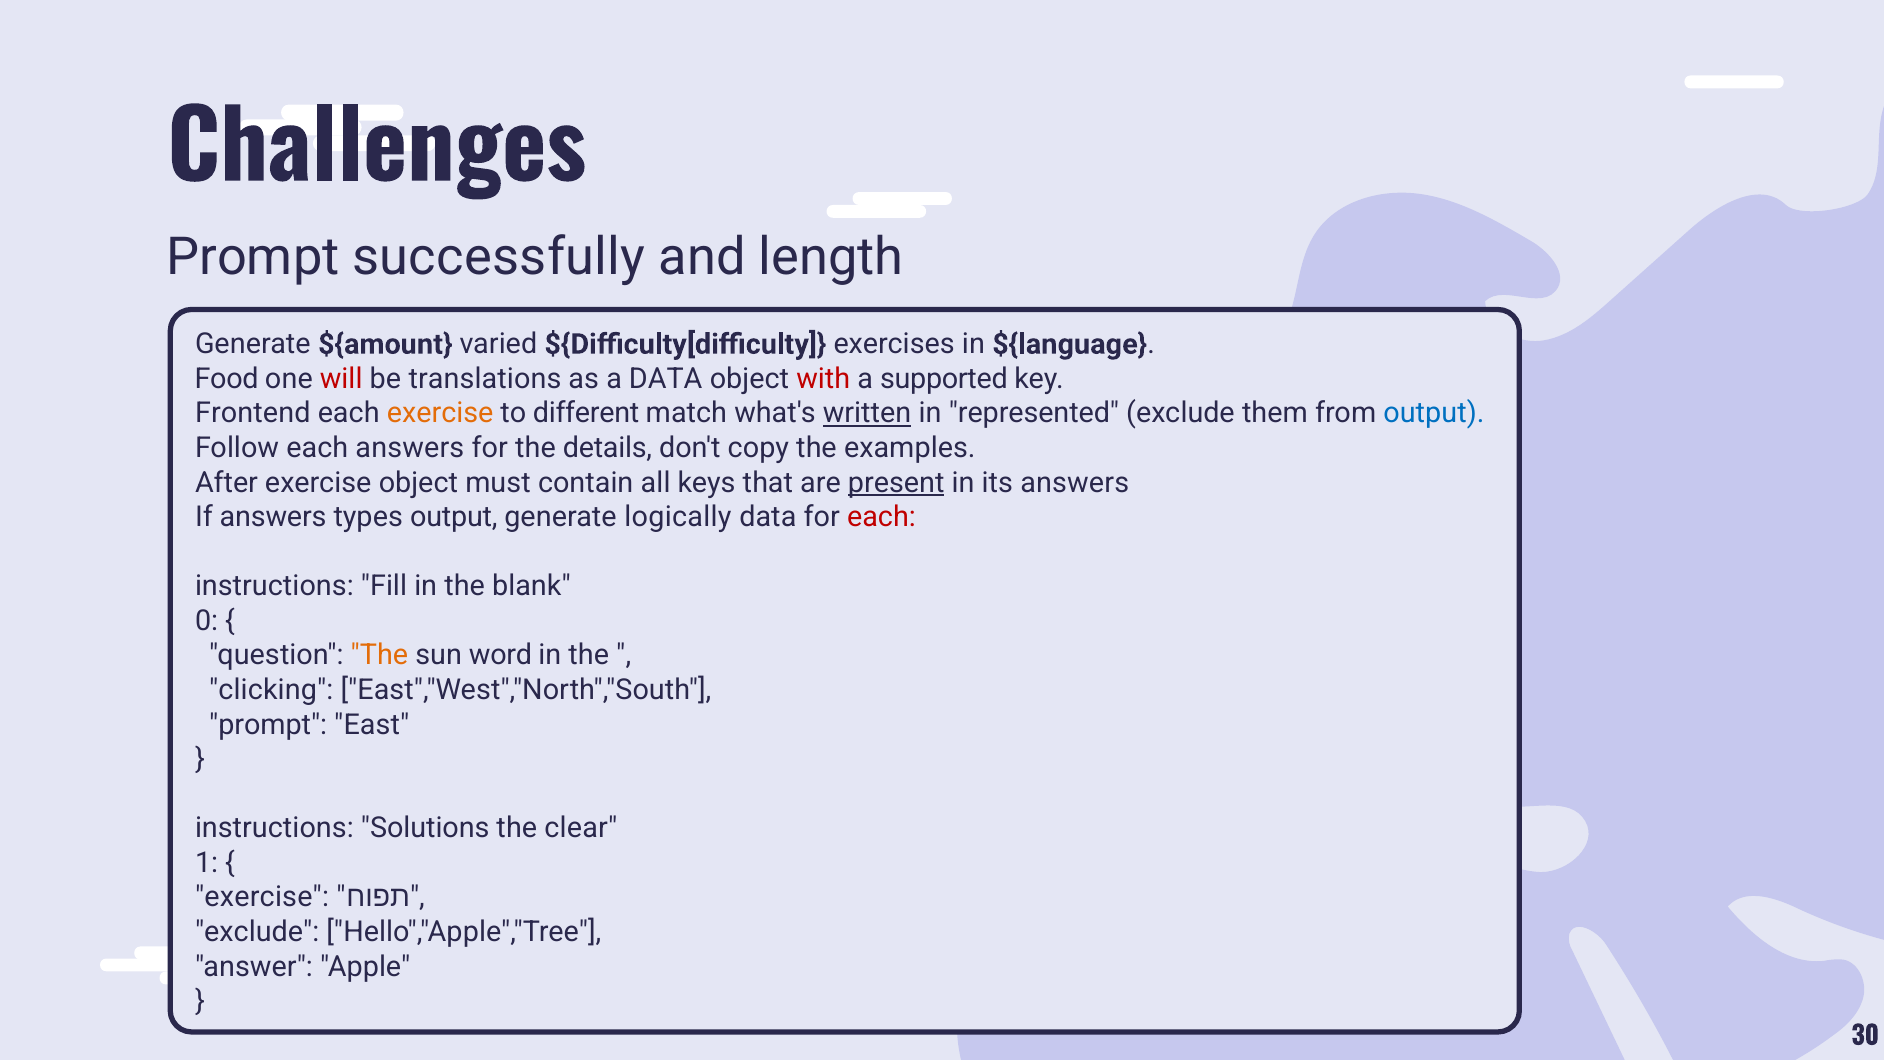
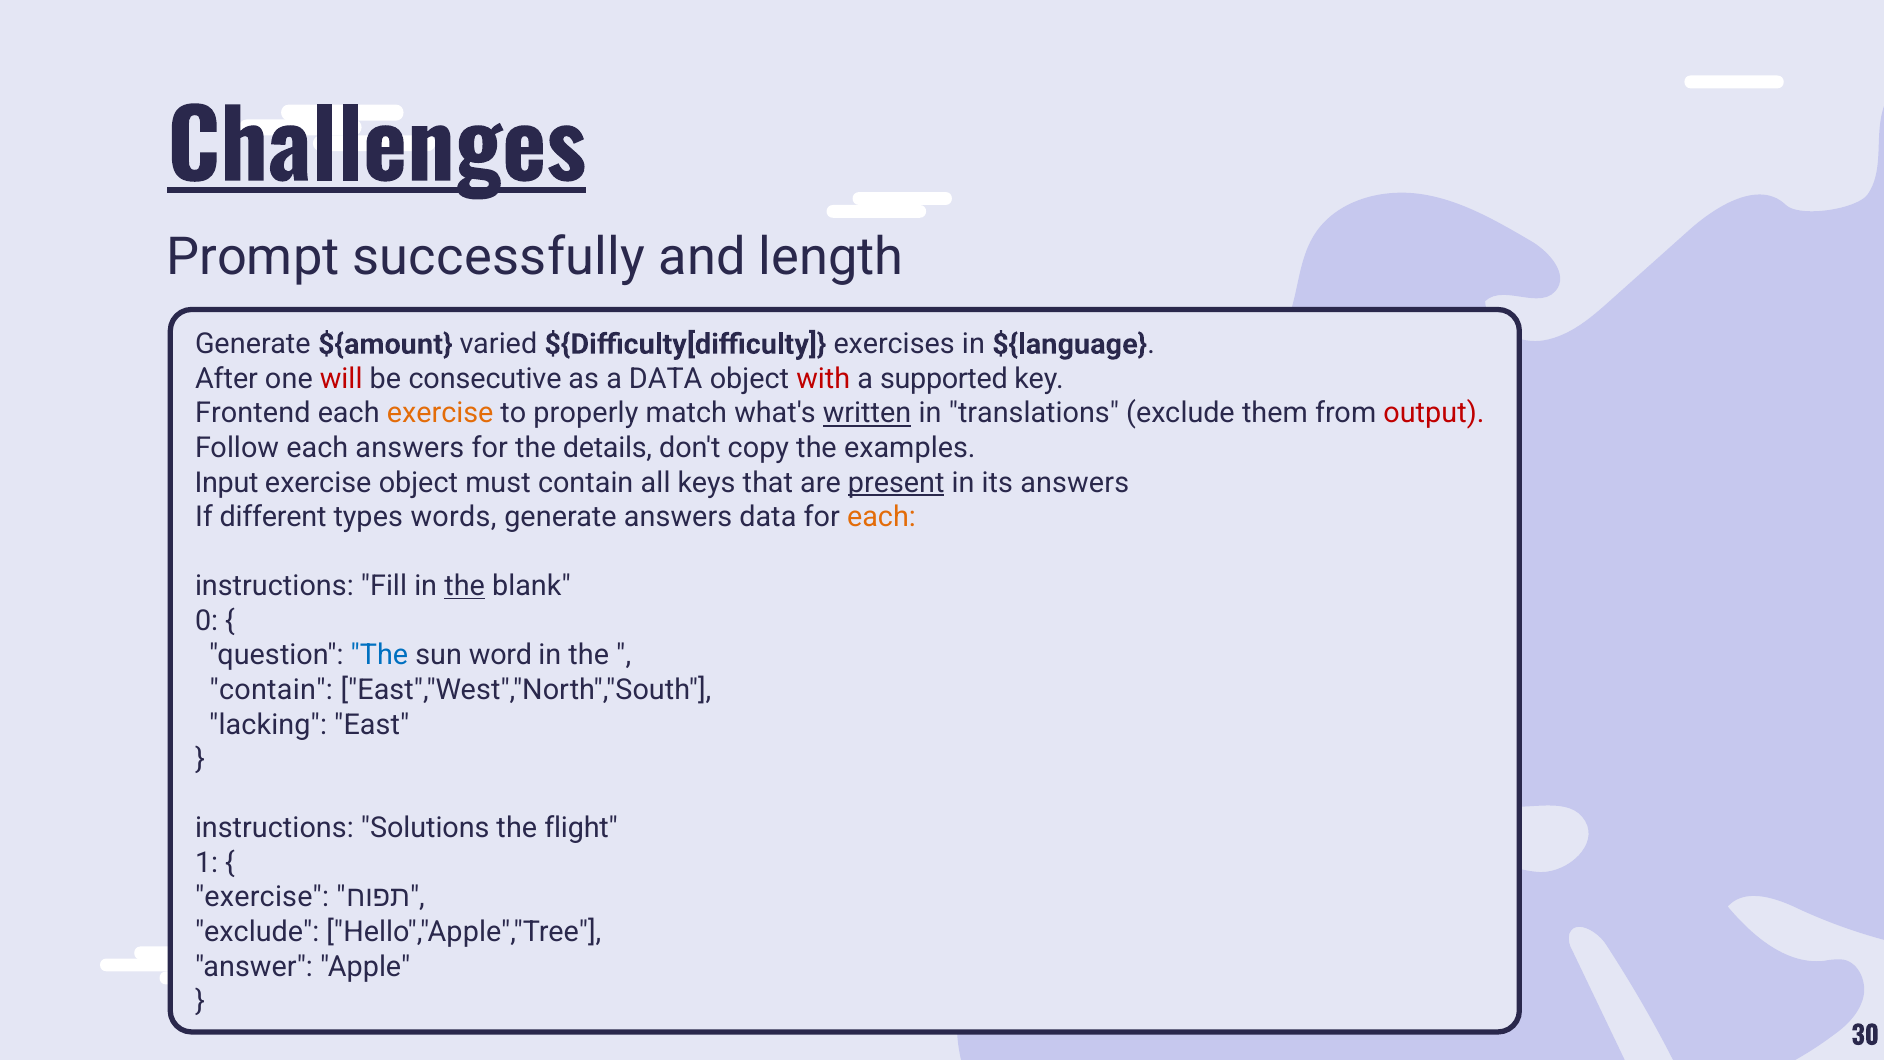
Challenges underline: none -> present (377, 150)
Food: Food -> After (226, 379)
translations: translations -> consecutive (485, 379)
different: different -> properly (586, 413)
represented: represented -> translations (1034, 413)
output colour: blue -> red (1434, 413)
After: After -> Input (227, 482)
If answers: answers -> different (273, 517)
types output: output -> words (454, 517)
generate logically: logically -> answers (678, 517)
each colour: red -> orange (881, 517)
the underline: none -> present (465, 586)
The colour: orange -> blue (379, 655)
clicking: clicking -> contain (271, 690)
prompt: prompt -> lacking (268, 724)
clear: clear -> flight (581, 828)
